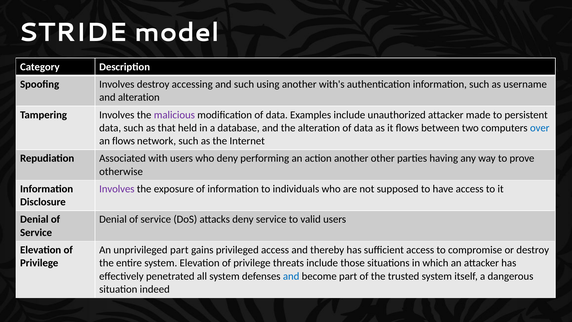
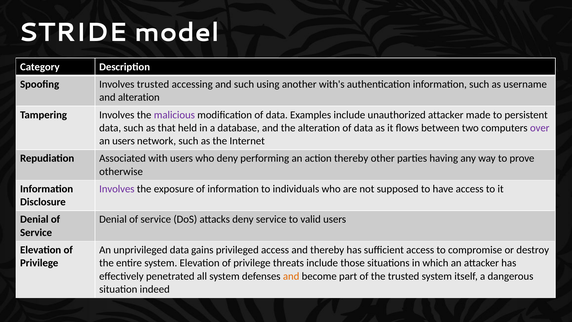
Involves destroy: destroy -> trusted (153, 84)
over colour: blue -> purple (540, 128)
an flows: flows -> users (124, 141)
action another: another -> thereby (351, 158)
unprivileged part: part -> data (179, 250)
and colour: blue -> orange (291, 276)
